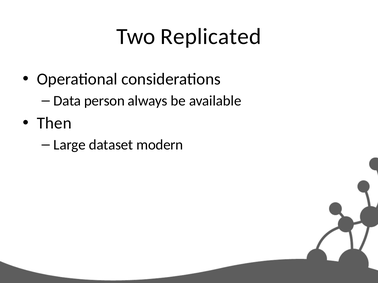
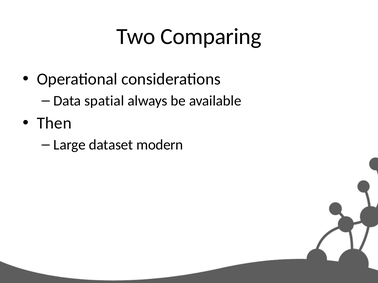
Replicated: Replicated -> Comparing (211, 37)
person: person -> spatial (104, 101)
